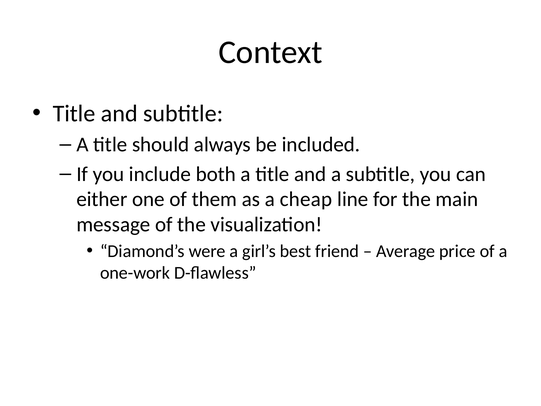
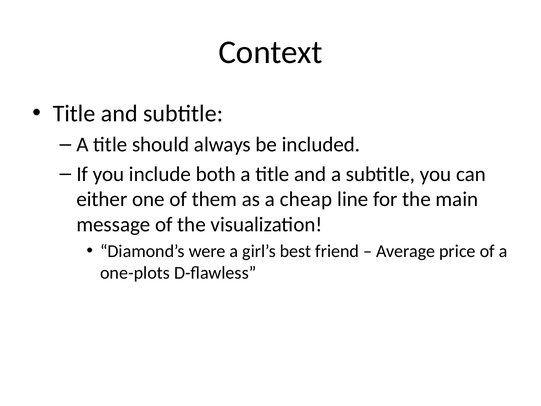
one-work: one-work -> one-plots (135, 273)
